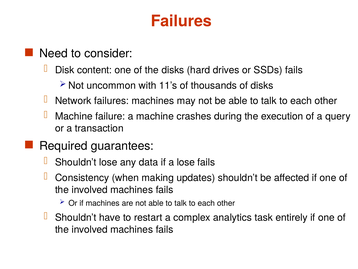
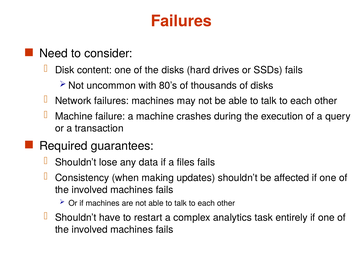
11’s: 11’s -> 80’s (168, 85)
a lose: lose -> files (186, 162)
